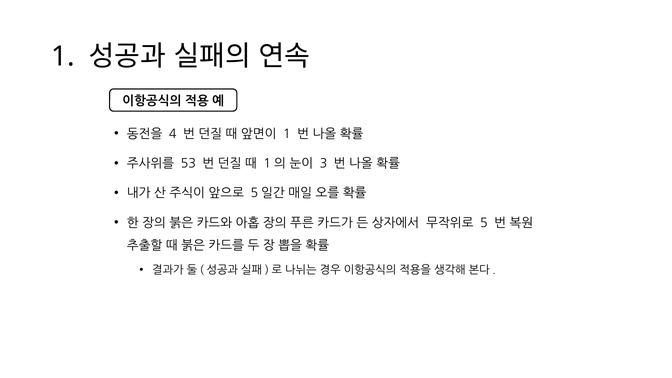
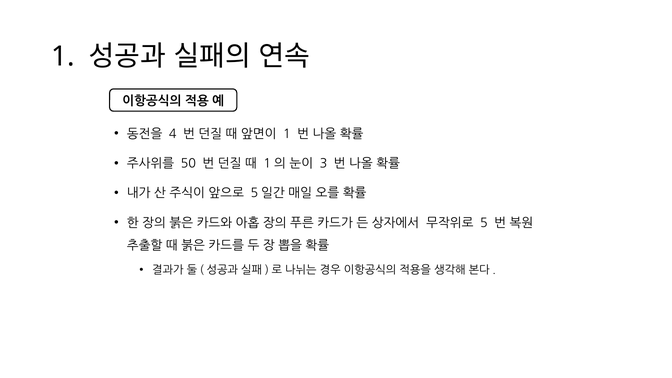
53: 53 -> 50 (188, 164)
